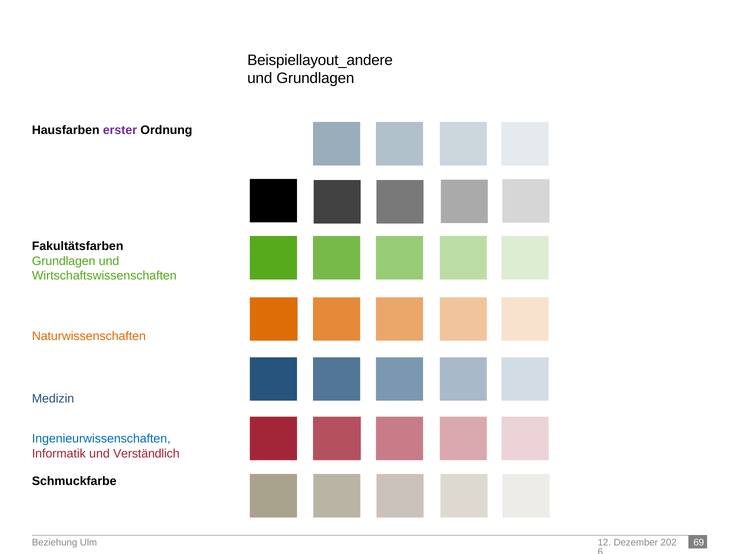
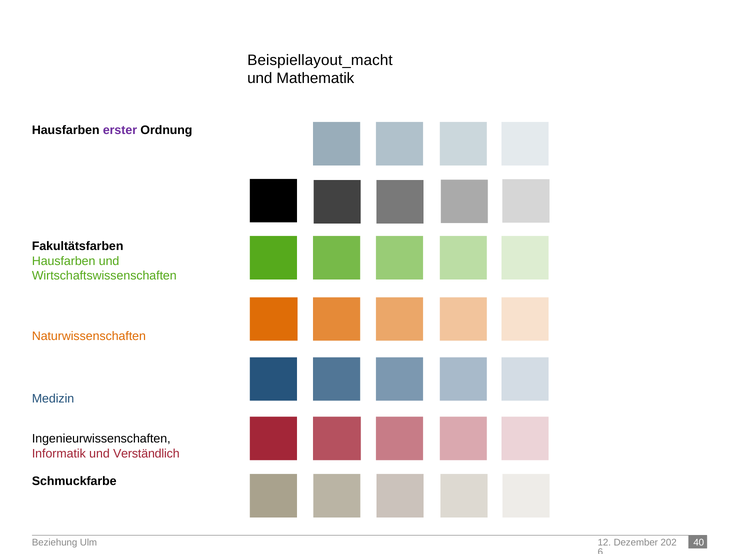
Beispiellayout_andere: Beispiellayout_andere -> Beispiellayout_macht (320, 60)
und Grundlagen: Grundlagen -> Mathematik (315, 78)
Grundlagen: Grundlagen -> Hausfarben (64, 261)
Ingenieurwissenschaften colour: blue -> black (101, 439)
69: 69 -> 40 (699, 543)
